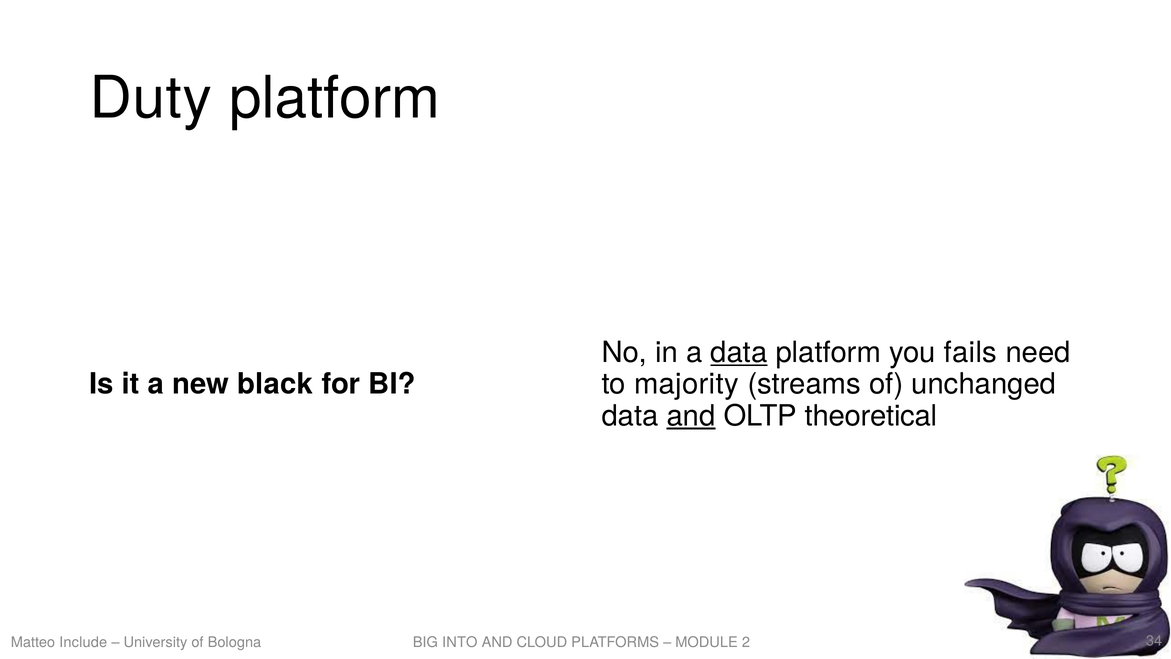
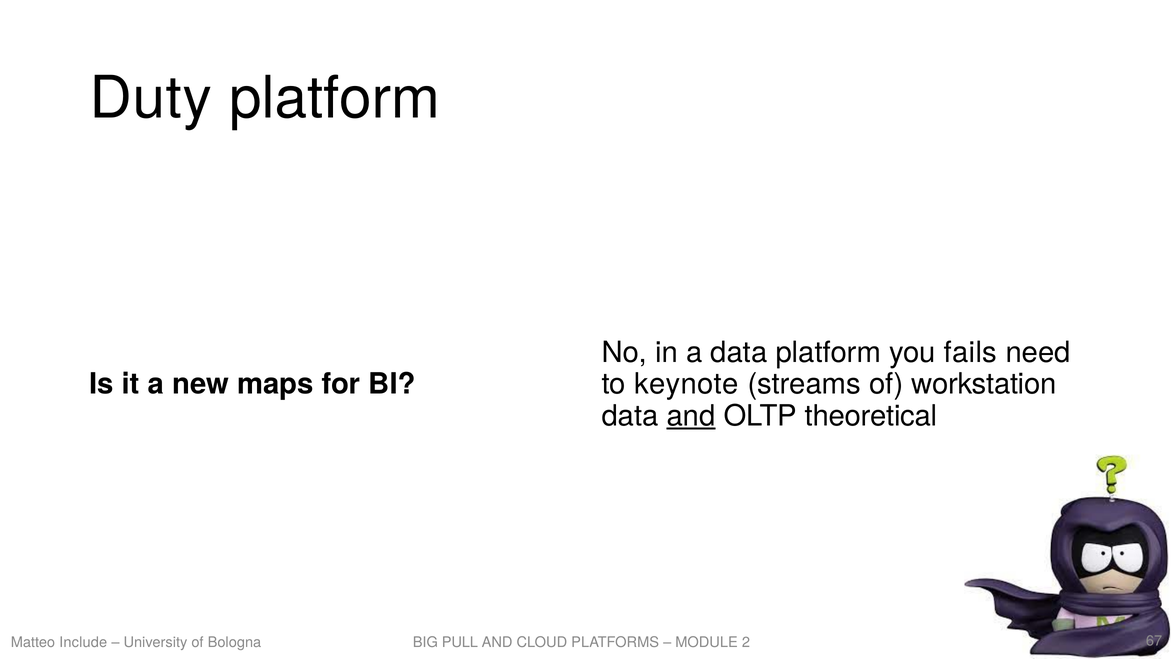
data underline: present -> none (739, 353)
majority: majority -> keynote (686, 384)
unchanged: unchanged -> workstation (984, 384)
black: black -> maps (275, 384)
INTO: INTO -> PULL (460, 642)
34: 34 -> 67 (1154, 640)
